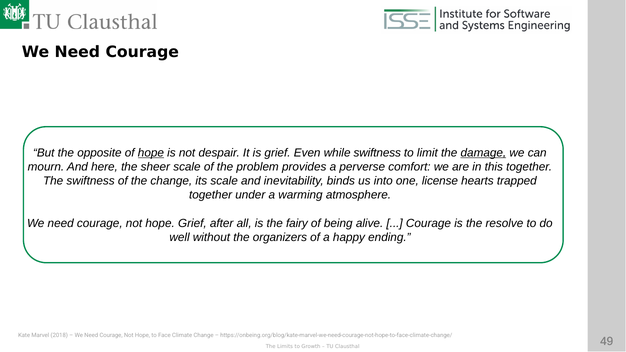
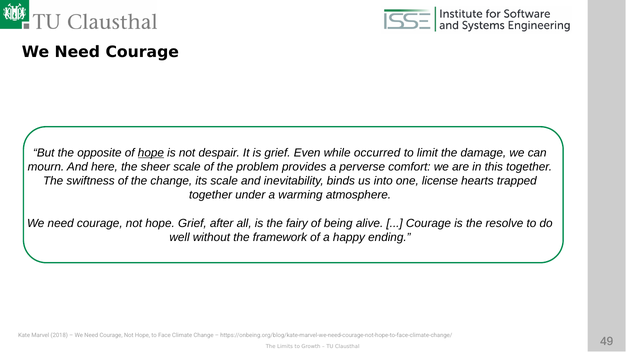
while swiftness: swiftness -> occurred (377, 153)
damage underline: present -> none (483, 153)
organizers: organizers -> framework (280, 237)
